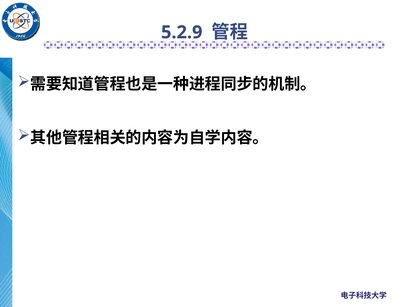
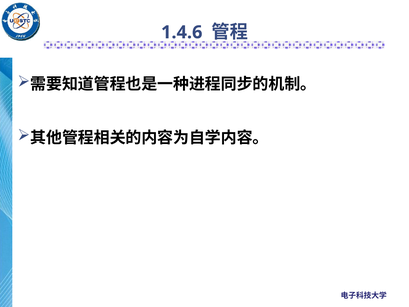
5.2.9: 5.2.9 -> 1.4.6 (182, 32)
